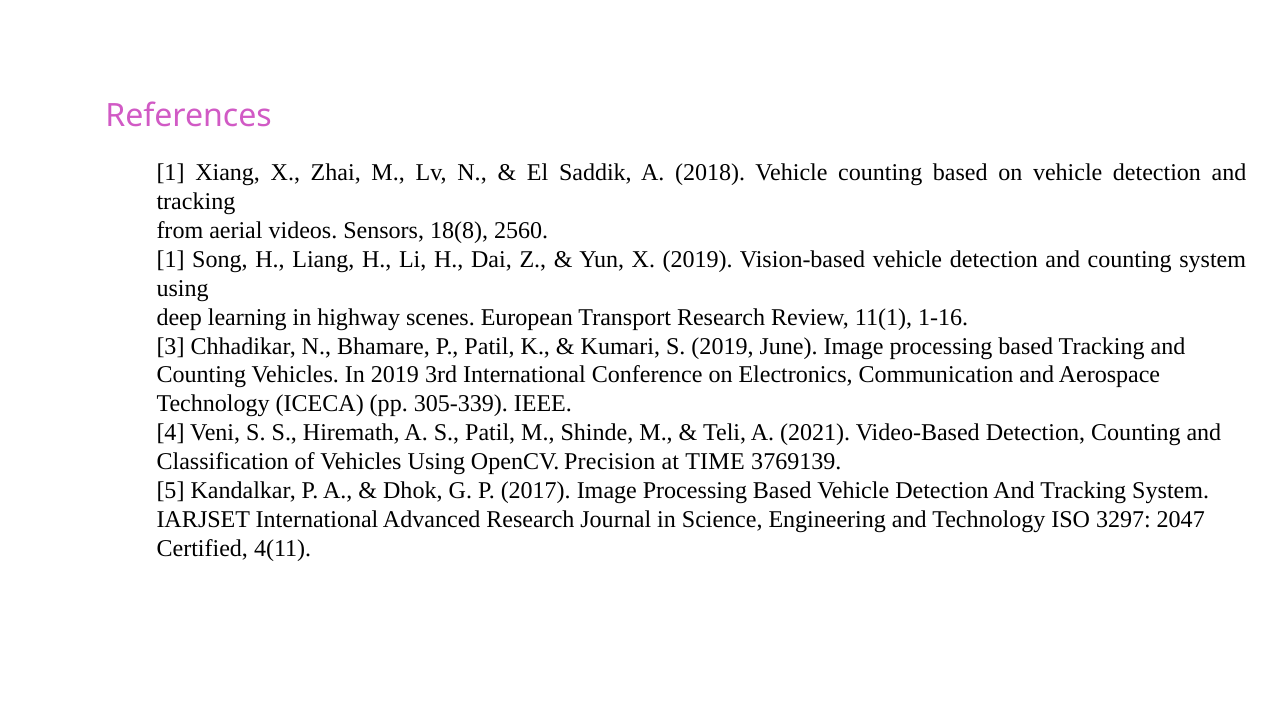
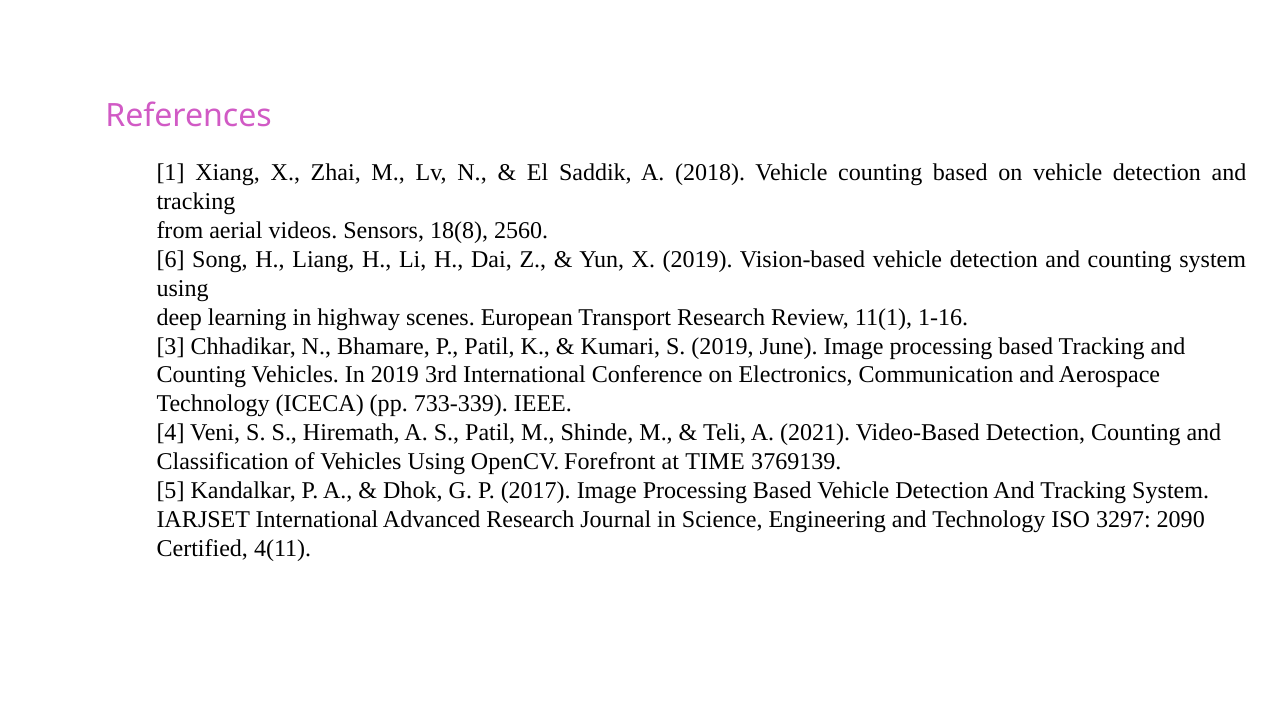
1: 1 -> 6 (171, 259)
305-339: 305-339 -> 733-339 (461, 404)
Precision: Precision -> Forefront (610, 461)
2047: 2047 -> 2090 (1181, 519)
